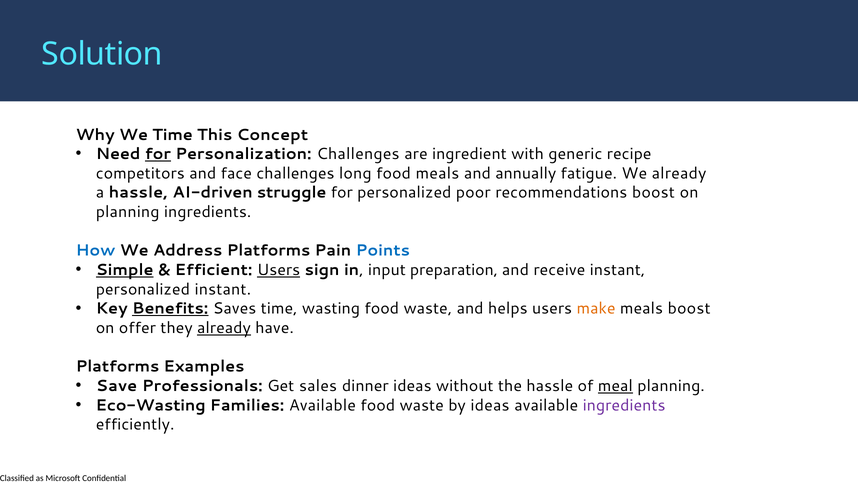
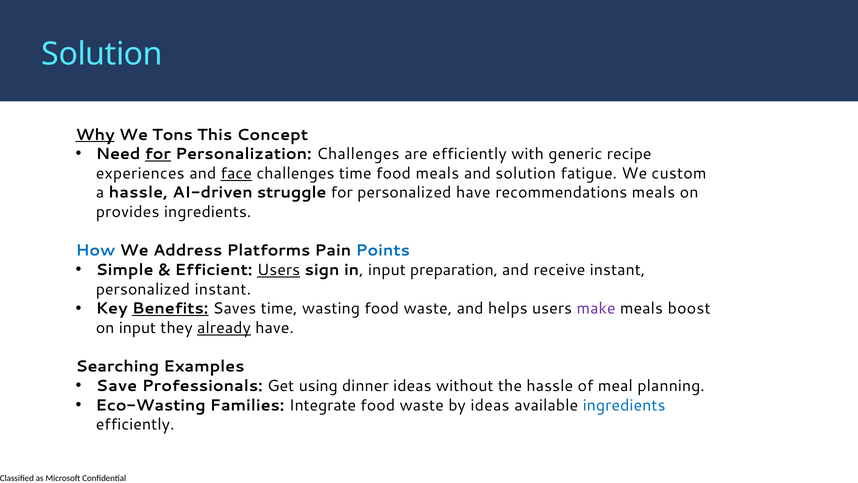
Why underline: none -> present (95, 135)
We Time: Time -> Tons (173, 135)
are ingredient: ingredient -> efficiently (469, 154)
competitors: competitors -> experiences (140, 173)
face underline: none -> present (236, 173)
challenges long: long -> time (355, 173)
and annually: annually -> solution (526, 173)
We already: already -> custom (679, 173)
personalized poor: poor -> have (473, 193)
recommendations boost: boost -> meals (653, 193)
planning: planning -> provides (128, 212)
Simple underline: present -> none (125, 270)
make colour: orange -> purple (596, 308)
on offer: offer -> input (137, 328)
Platforms: Platforms -> Searching (117, 366)
sales: sales -> using (318, 386)
meal underline: present -> none (615, 386)
Families Available: Available -> Integrate (323, 405)
ingredients colour: purple -> blue (624, 405)
